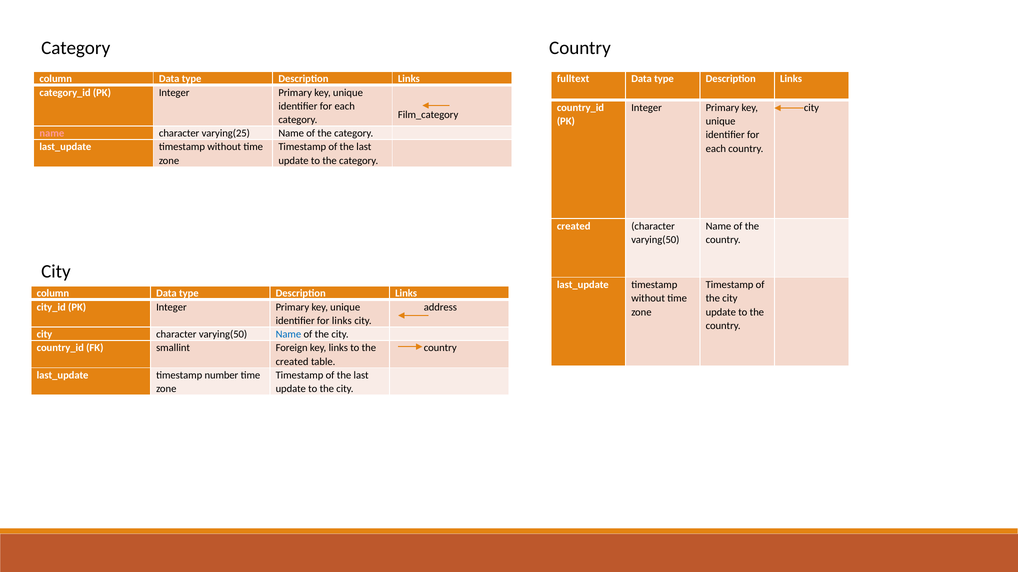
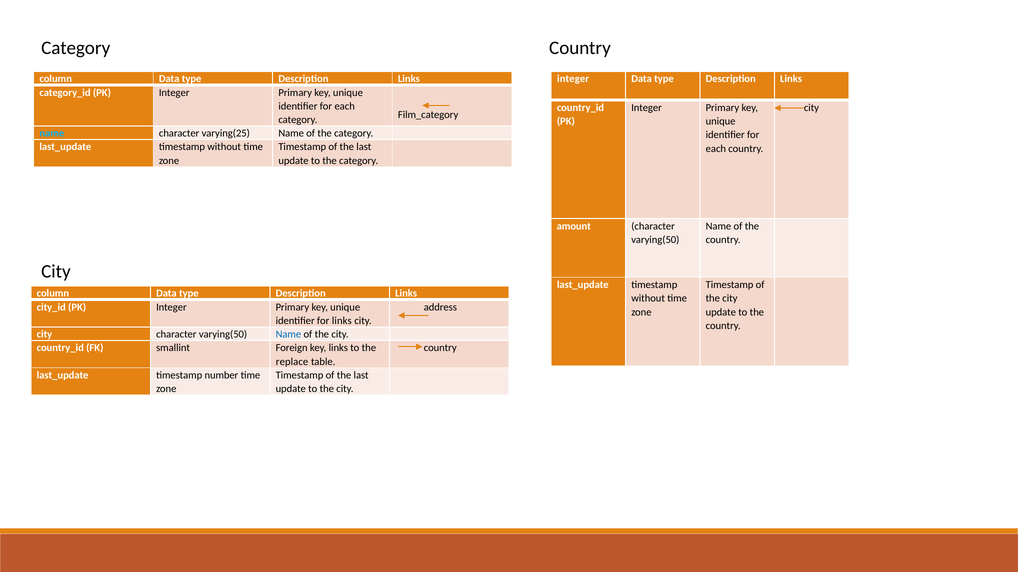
fulltext: fulltext -> integer (573, 79)
name colour: pink -> light blue (52, 134)
created: created -> amount (574, 226)
created: created -> replace (292, 362)
